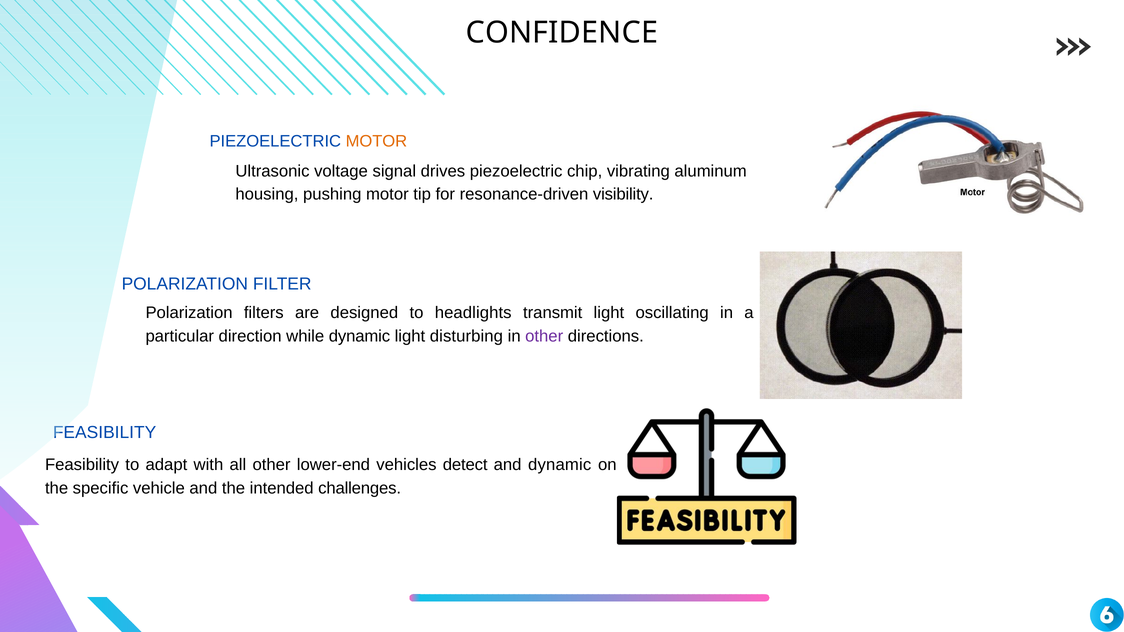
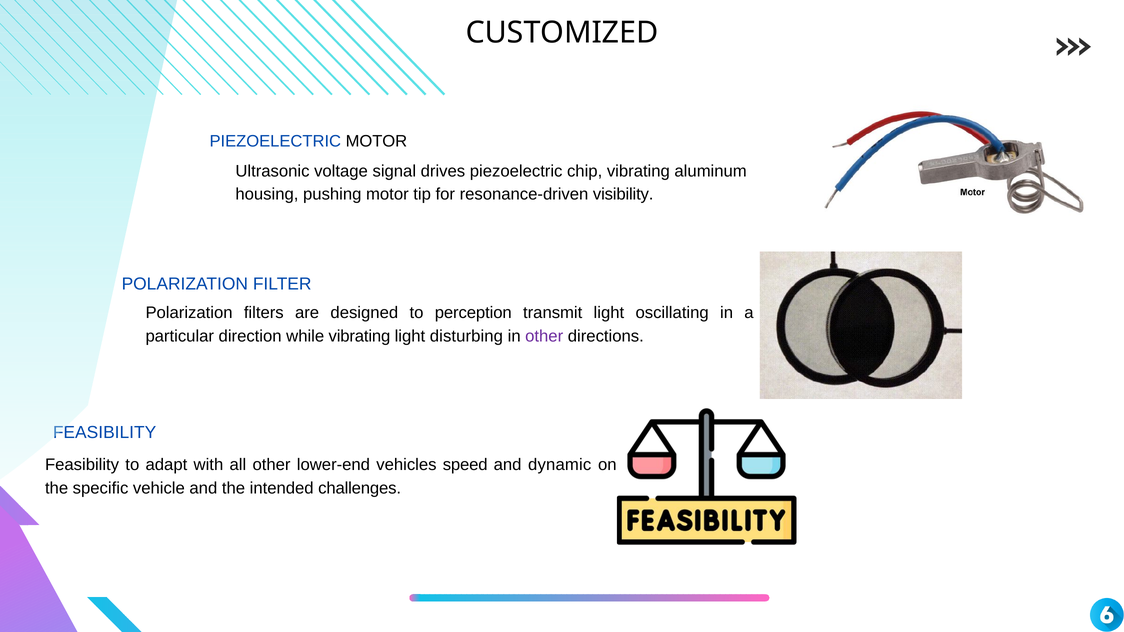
CONFIDENCE: CONFIDENCE -> CUSTOMIZED (562, 33)
MOTOR colour: orange -> black (376, 141)
headlights: headlights -> perception (473, 313)
while dynamic: dynamic -> vibrating (359, 336)
detect: detect -> speed (465, 465)
